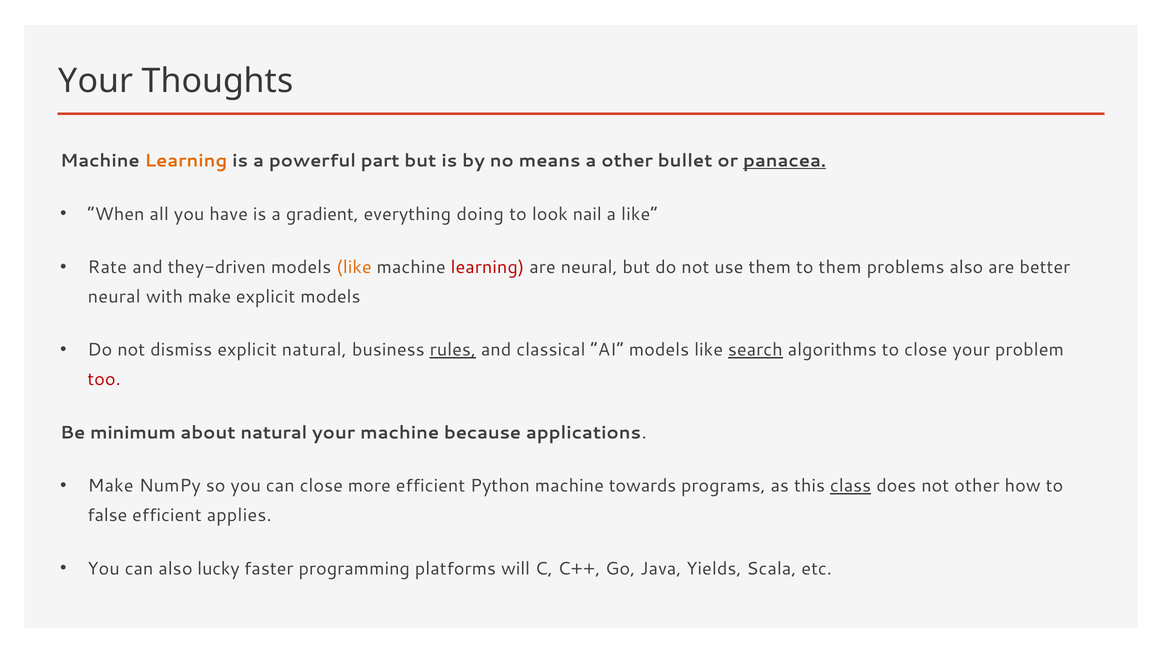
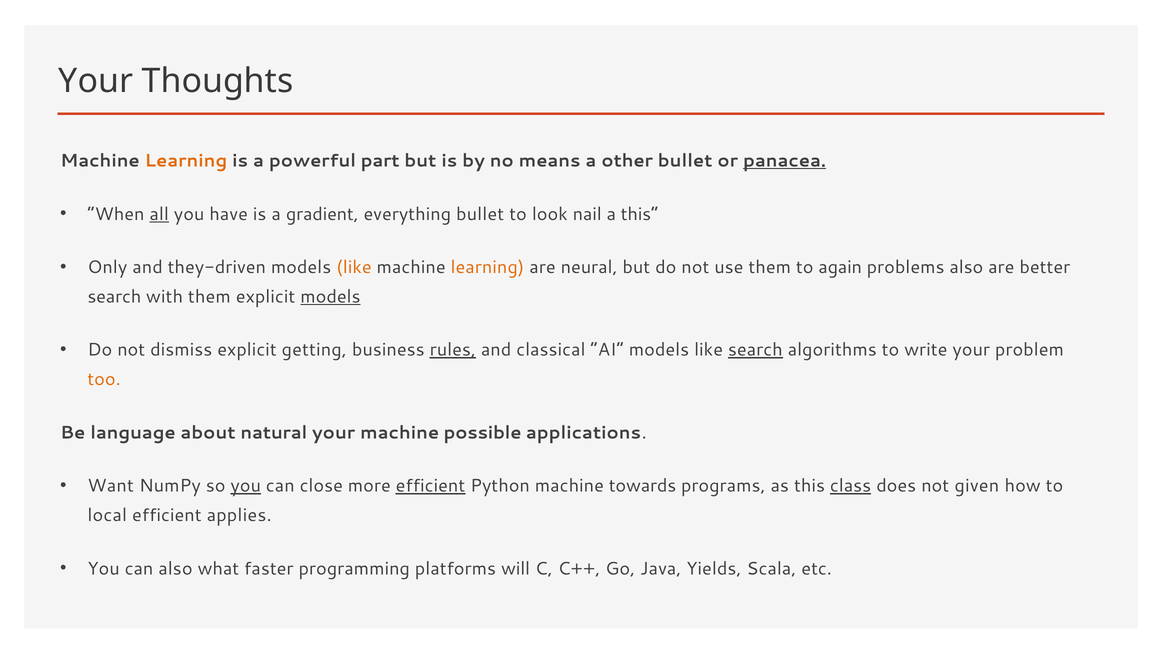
all underline: none -> present (159, 214)
everything doing: doing -> bullet (480, 214)
a like: like -> this (640, 214)
Rate: Rate -> Only (107, 268)
learning colour: red -> orange (487, 268)
to them: them -> again (840, 268)
neural: neural -> search (114, 297)
with make: make -> them (209, 297)
models underline: none -> present (330, 297)
explicit natural: natural -> getting (314, 350)
to close: close -> write (926, 350)
too colour: red -> orange (104, 380)
minimum: minimum -> language (133, 433)
because: because -> possible (483, 433)
Make: Make -> Want (111, 486)
you underline: none -> present (246, 486)
efficient underline: none -> present (431, 486)
not other: other -> given (977, 486)
false: false -> local (107, 516)
lucky: lucky -> what (218, 569)
